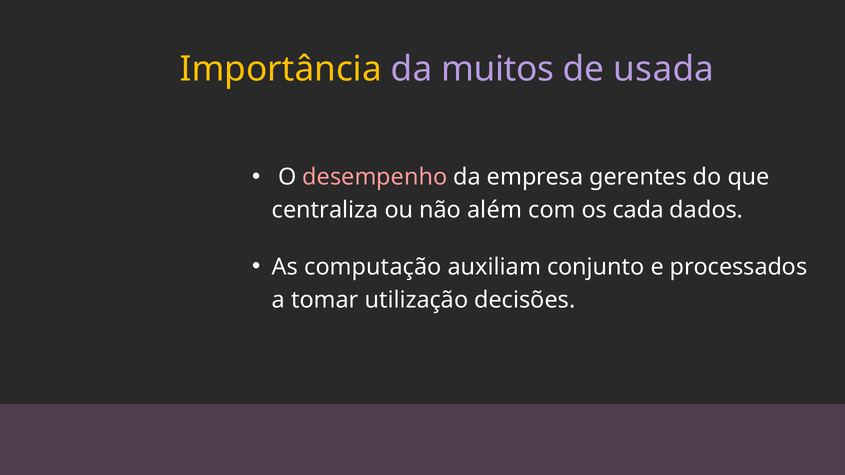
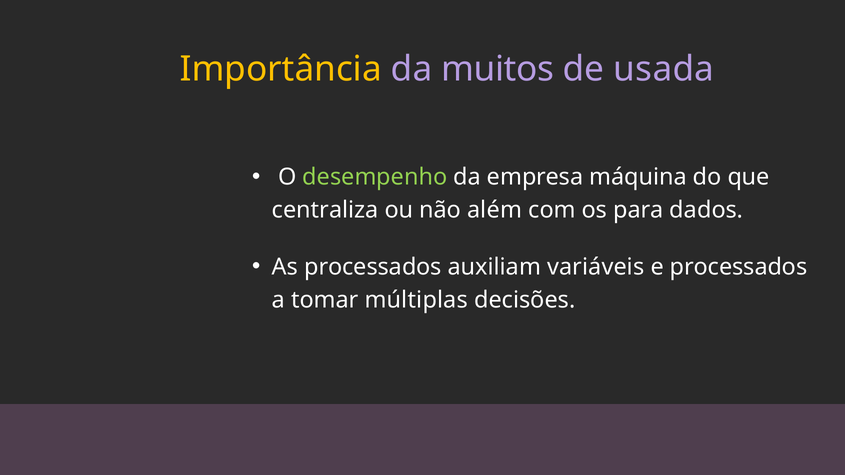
desempenho colour: pink -> light green (375, 177)
gerentes: gerentes -> máquina (638, 177)
cada: cada -> para (638, 210)
As computação: computação -> processados (373, 267)
conjunto: conjunto -> variáveis (596, 267)
utilização: utilização -> múltiplas (416, 300)
